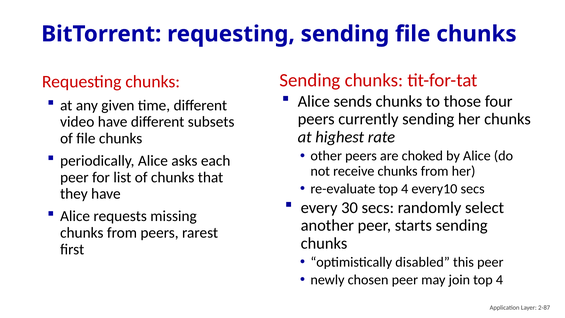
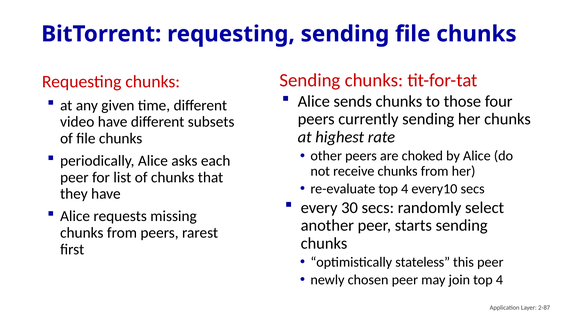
disabled: disabled -> stateless (423, 262)
